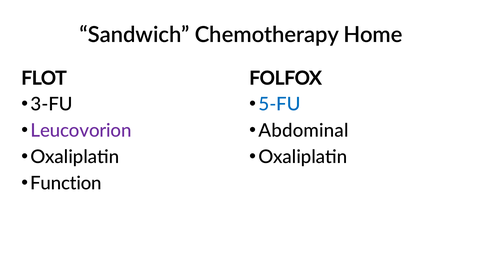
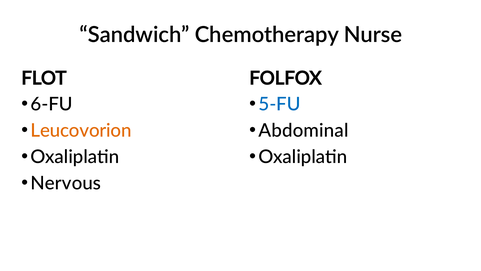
Home: Home -> Nurse (373, 35)
3-FU: 3-FU -> 6-FU (52, 104)
Leucovorion colour: purple -> orange (81, 130)
Function: Function -> Nervous (66, 183)
